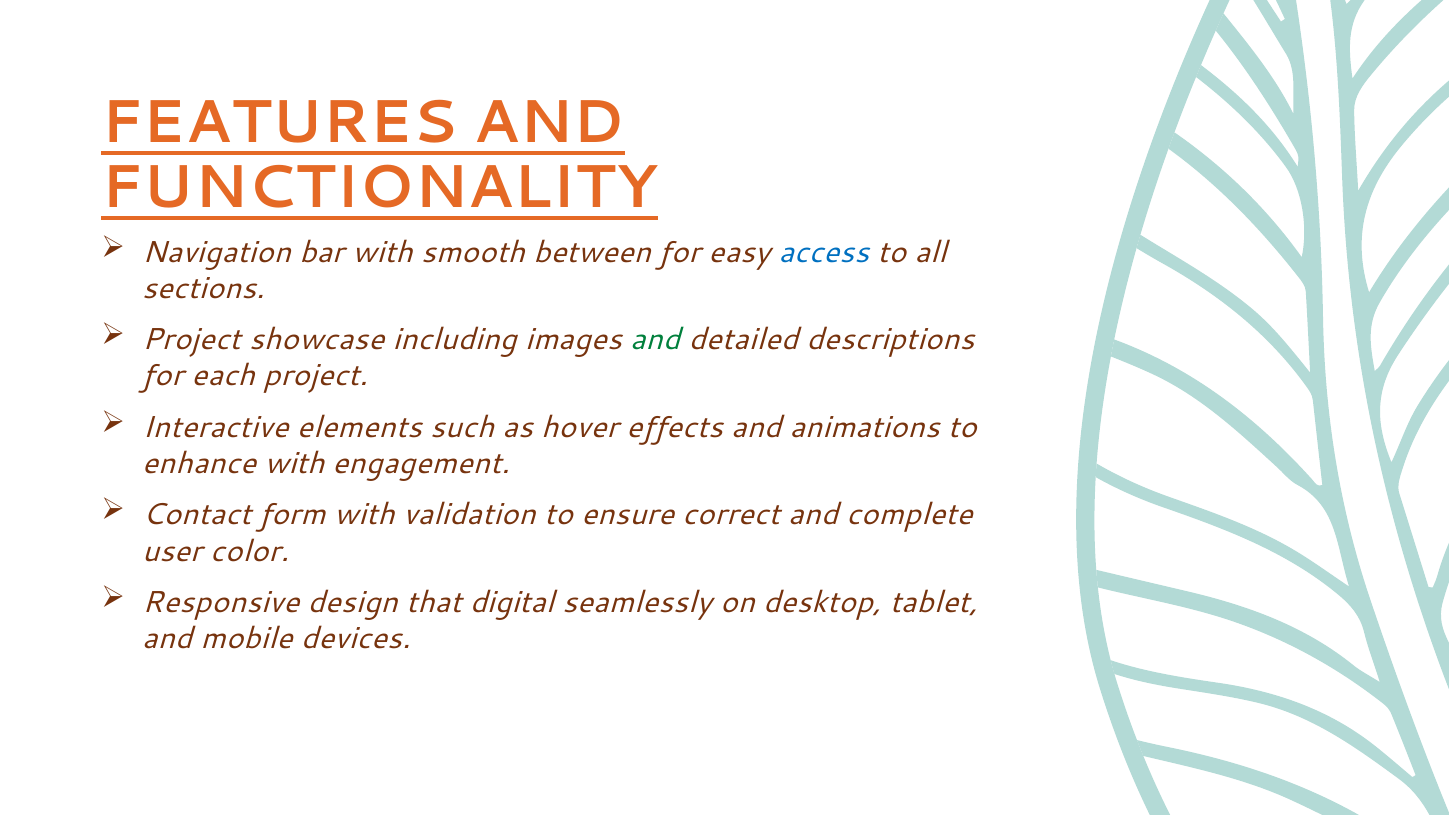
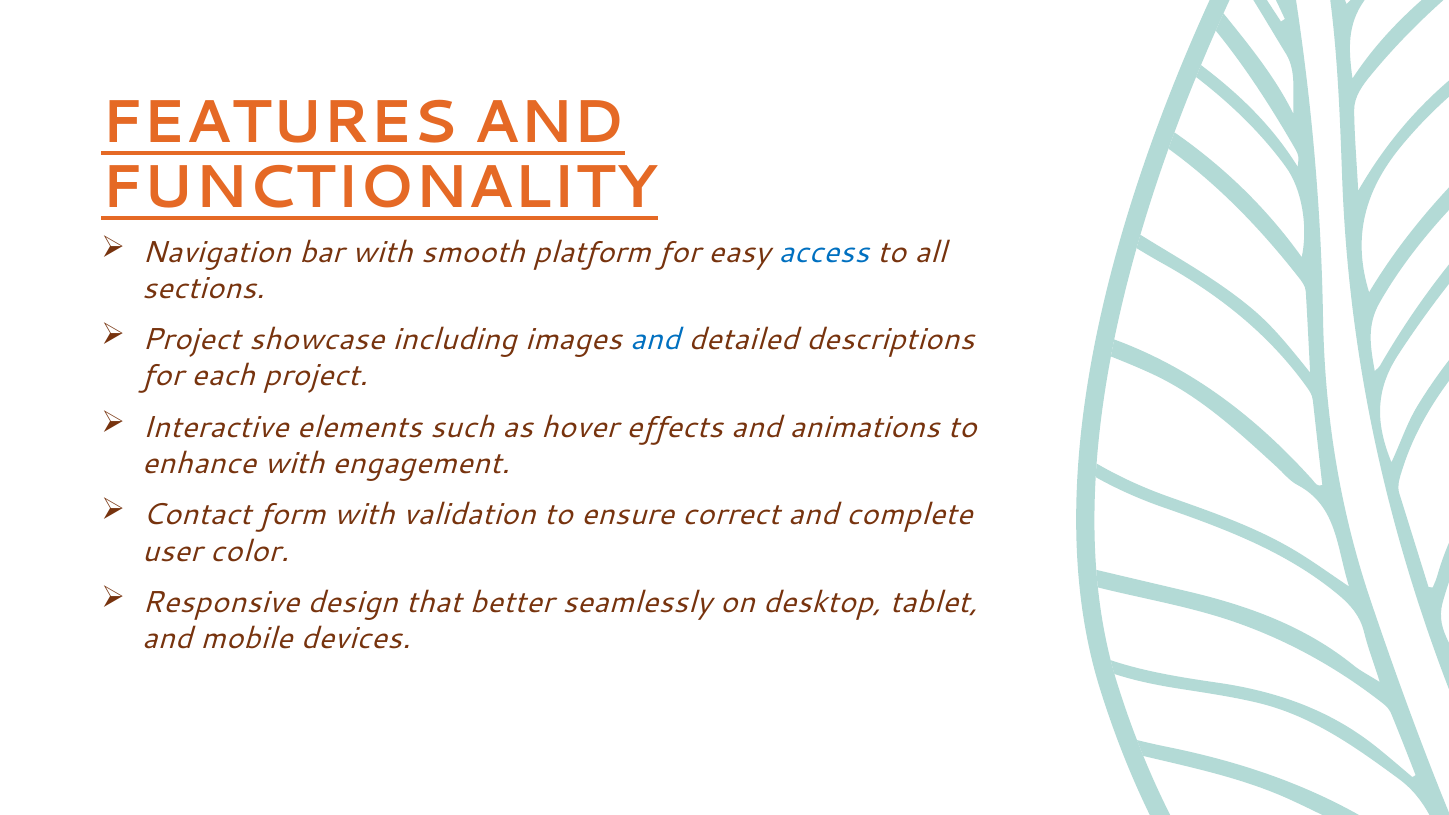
between: between -> platform (592, 252)
and colour: green -> blue (655, 340)
digital: digital -> better (512, 602)
